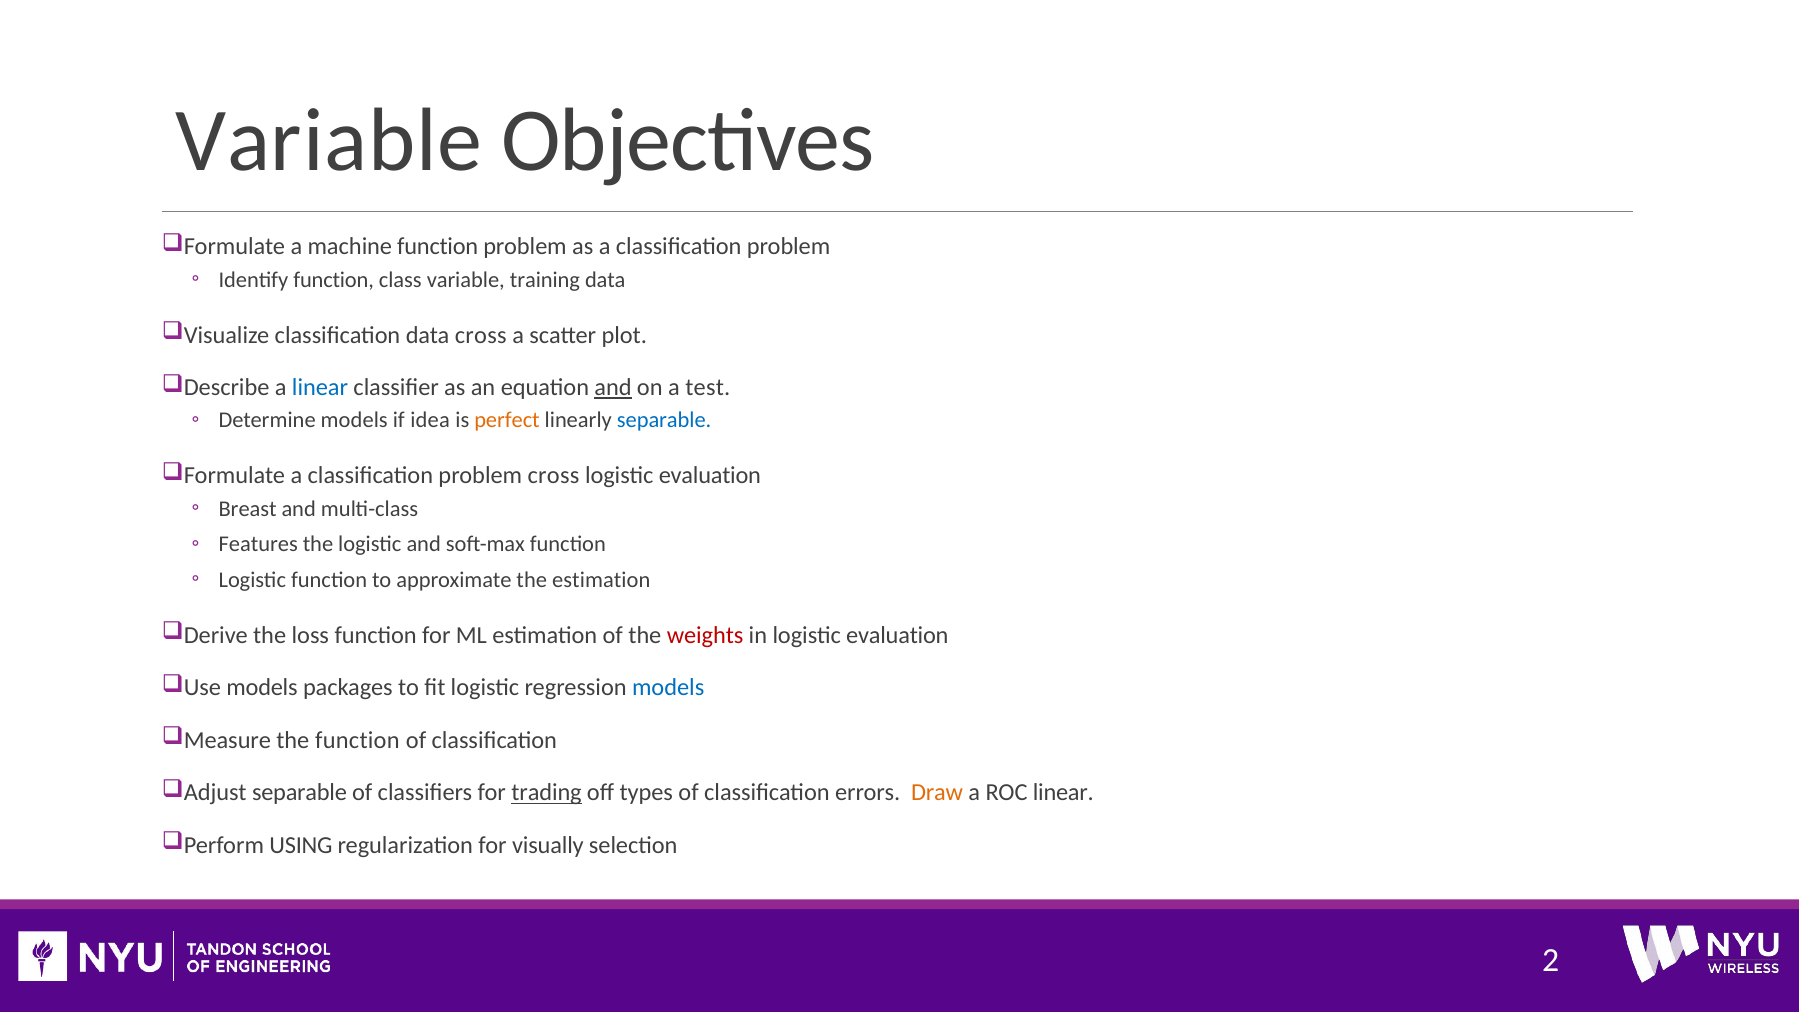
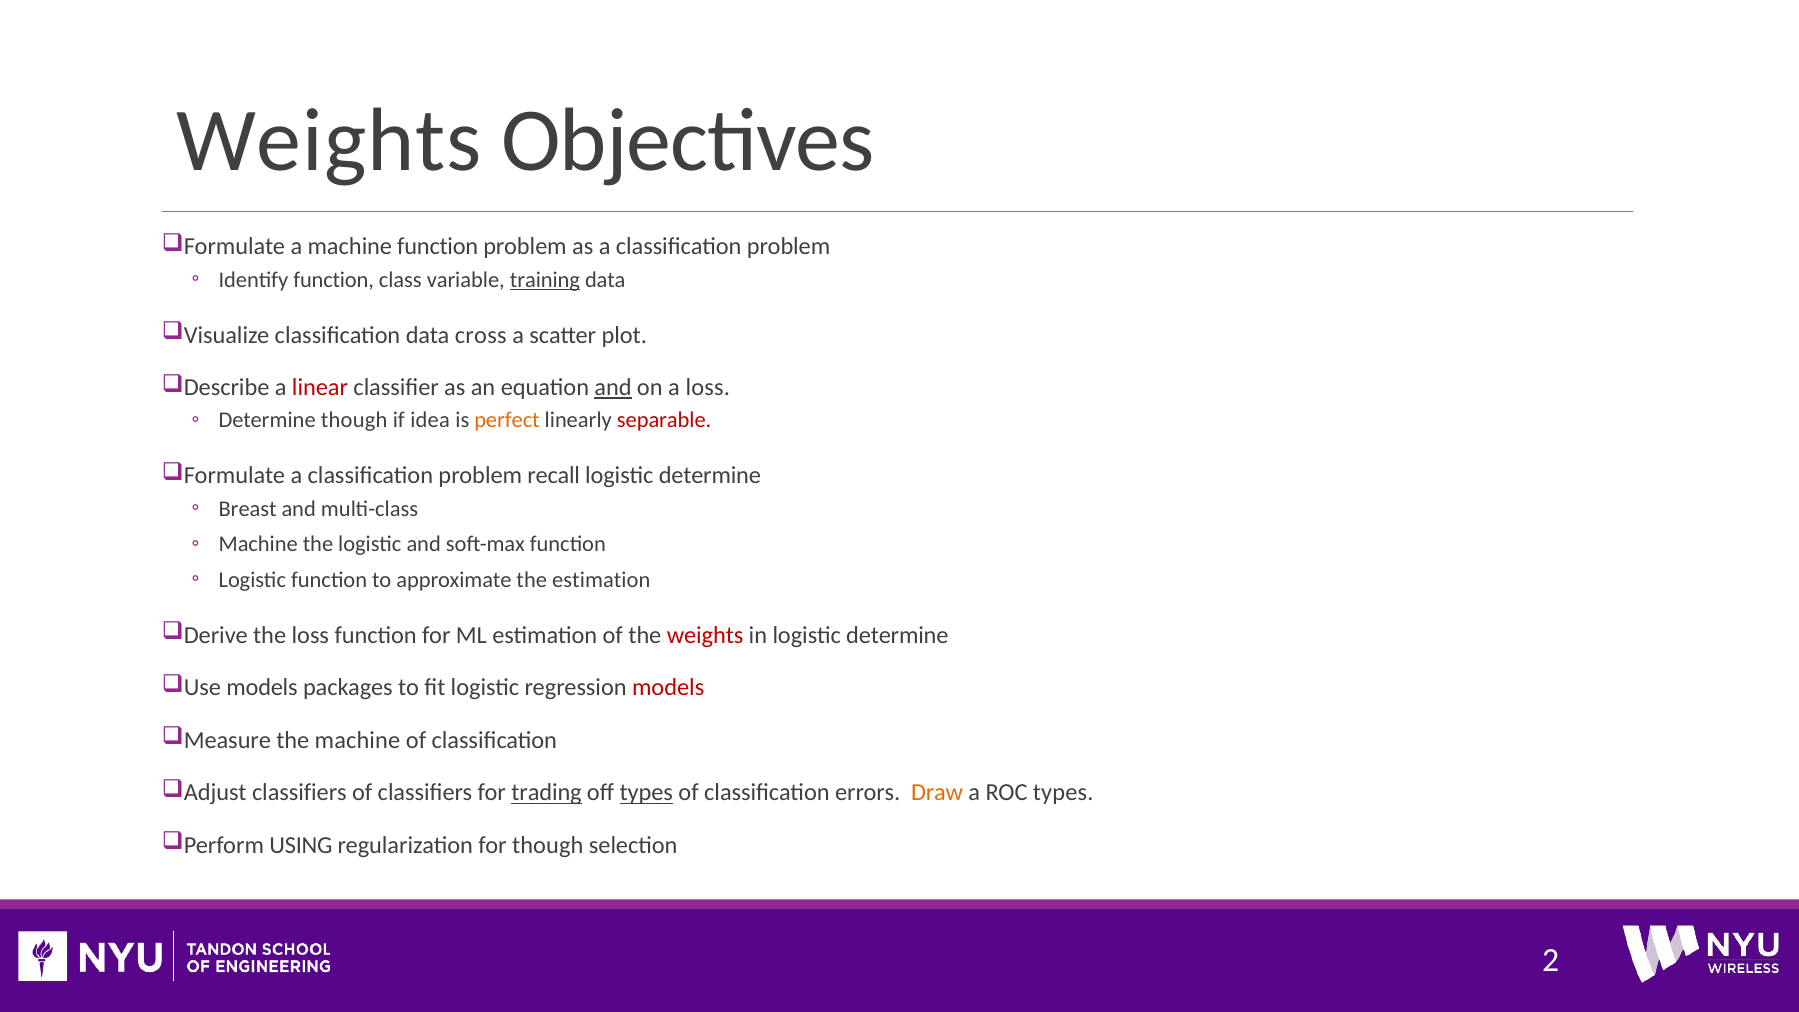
Variable: Variable -> Weights (329, 141)
training underline: none -> present (545, 280)
linear colour: blue -> red (320, 388)
a test: test -> loss (708, 388)
Determine models: models -> though (354, 421)
separable colour: blue -> red (664, 421)
problem cross: cross -> recall (554, 476)
evaluation: evaluation -> determine (710, 476)
Features: Features -> Machine (258, 544)
in logistic evaluation: evaluation -> determine (897, 635)
models colour: blue -> red (668, 688)
the function: function -> machine (357, 740)
separable: separable -> classifiers (299, 793)
types underline: none -> present (646, 793)
ROC linear: linear -> types (1063, 793)
for visually: visually -> though (548, 845)
